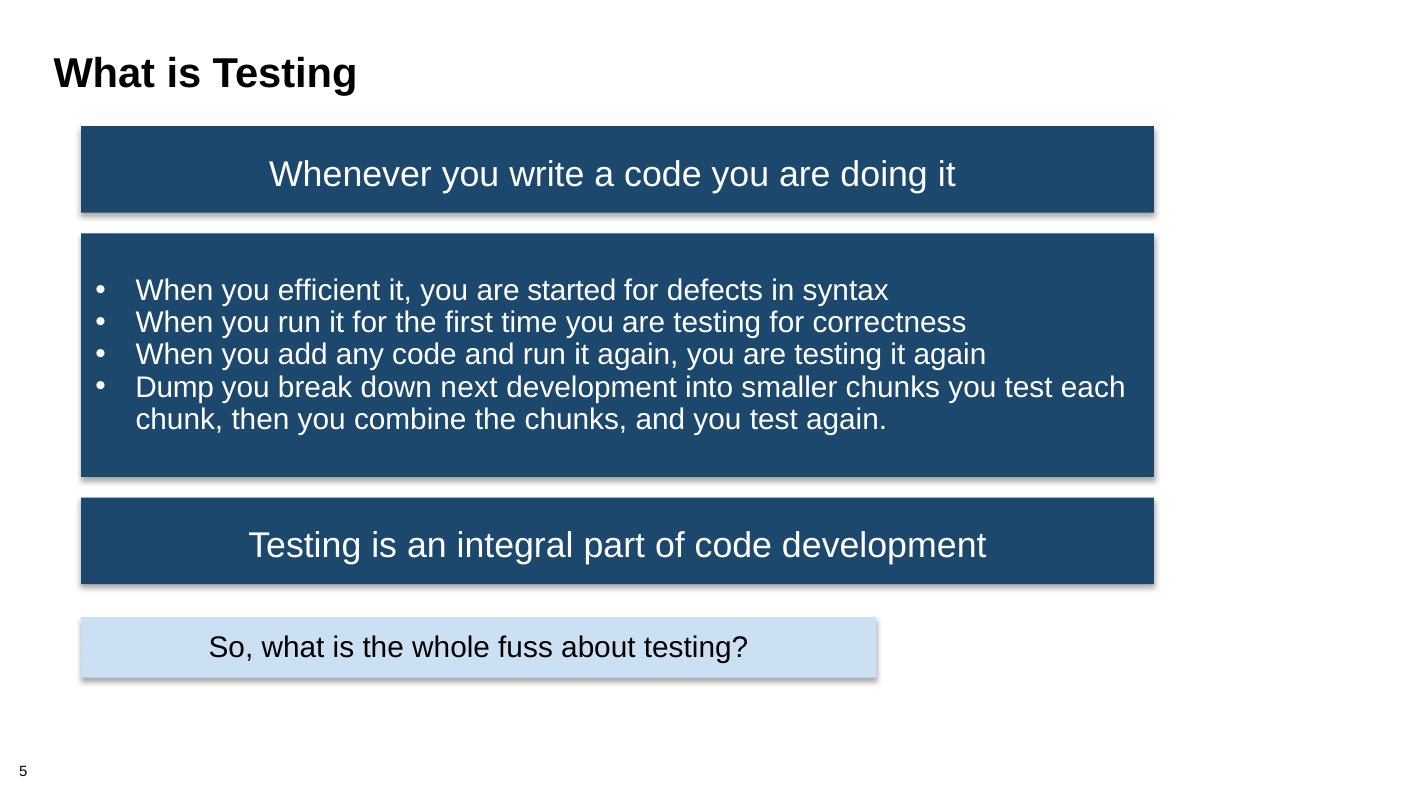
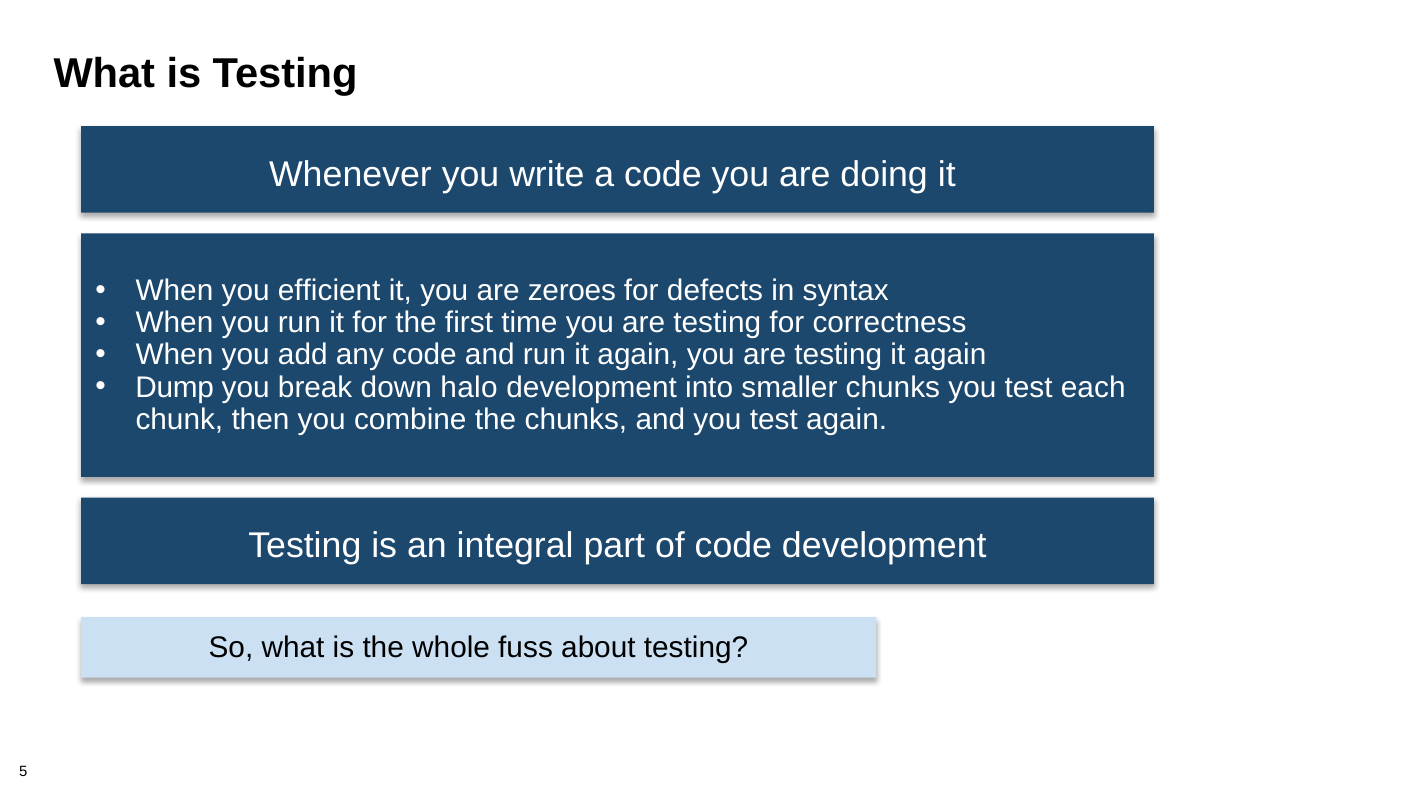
started: started -> zeroes (572, 291)
next: next -> halo (469, 387)
